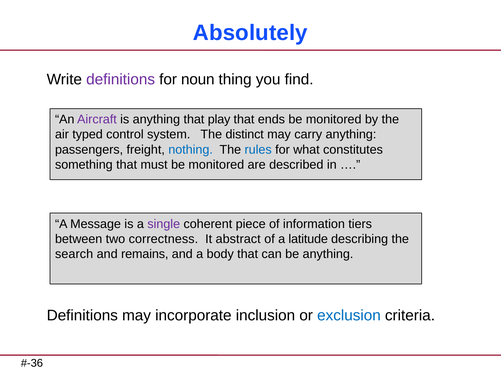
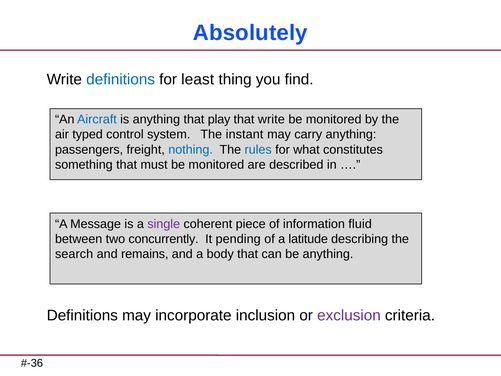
definitions colour: purple -> blue (121, 79)
noun: noun -> least (198, 79)
Aircraft colour: purple -> blue (97, 119)
that ends: ends -> write (271, 119)
distinct: distinct -> instant (245, 134)
tiers: tiers -> fluid (360, 224)
correctness: correctness -> concurrently (164, 239)
abstract: abstract -> pending (238, 239)
exclusion colour: blue -> purple (349, 315)
